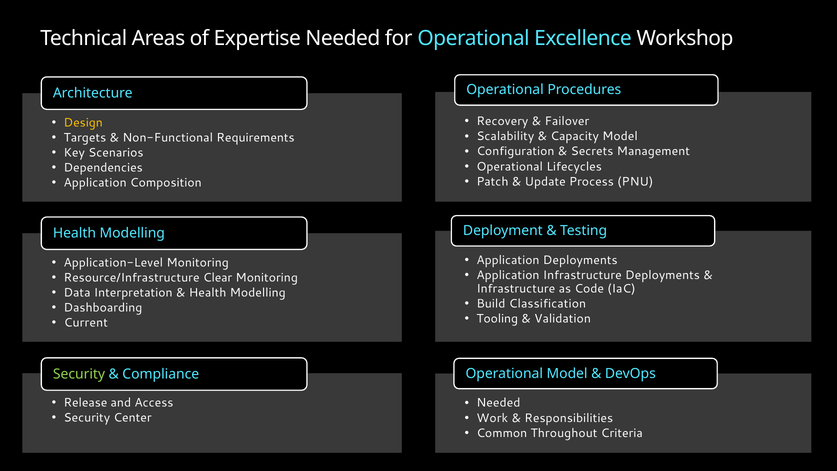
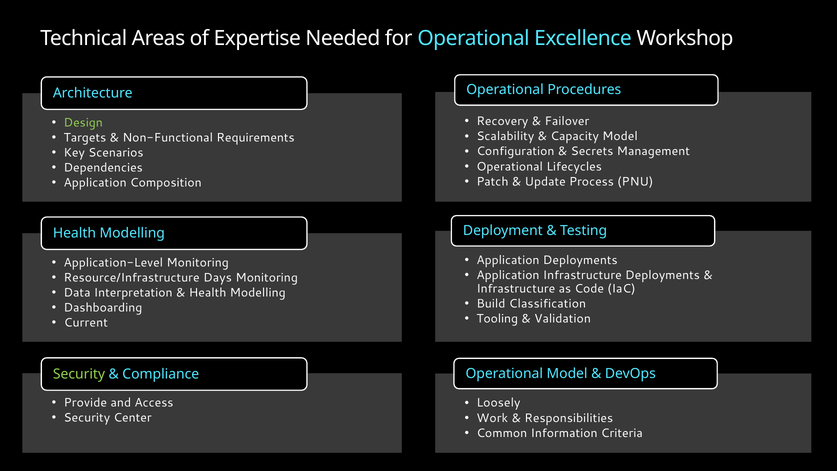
Design colour: yellow -> light green (83, 123)
Clear: Clear -> Days (217, 278)
Release: Release -> Provide (85, 402)
Needed: Needed -> Loosely (498, 403)
Throughout: Throughout -> Information (564, 433)
